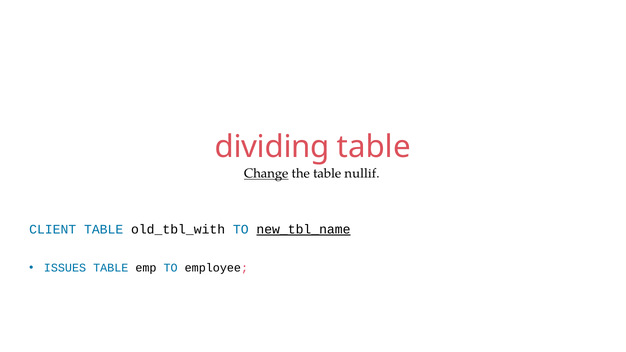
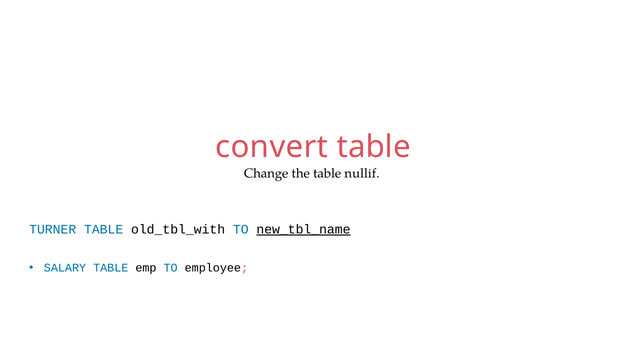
dividing: dividing -> convert (272, 147)
Change underline: present -> none (266, 174)
CLIENT: CLIENT -> TURNER (53, 230)
ISSUES: ISSUES -> SALARY (65, 268)
